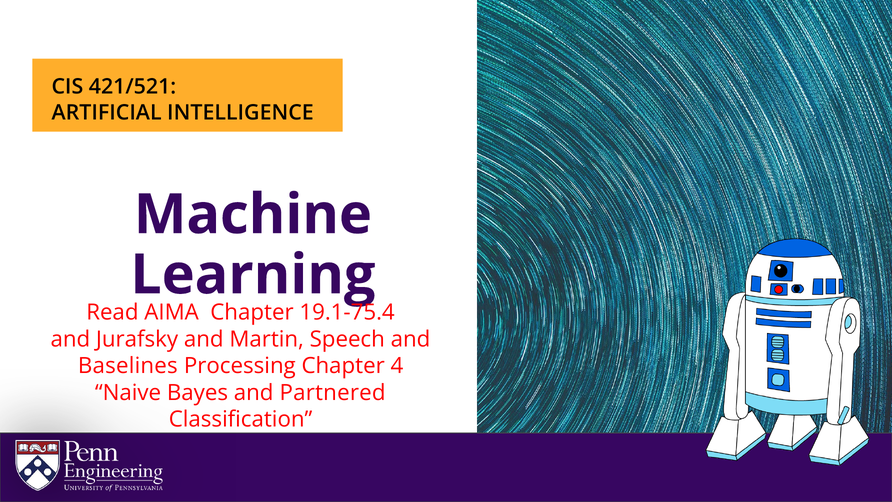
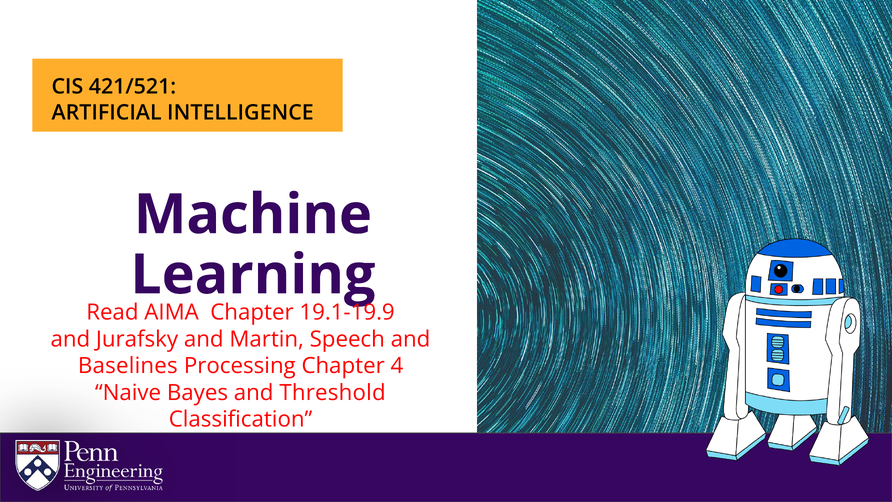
19.1-75.4: 19.1-75.4 -> 19.1-19.9 (347, 312)
Partnered: Partnered -> Threshold (333, 393)
